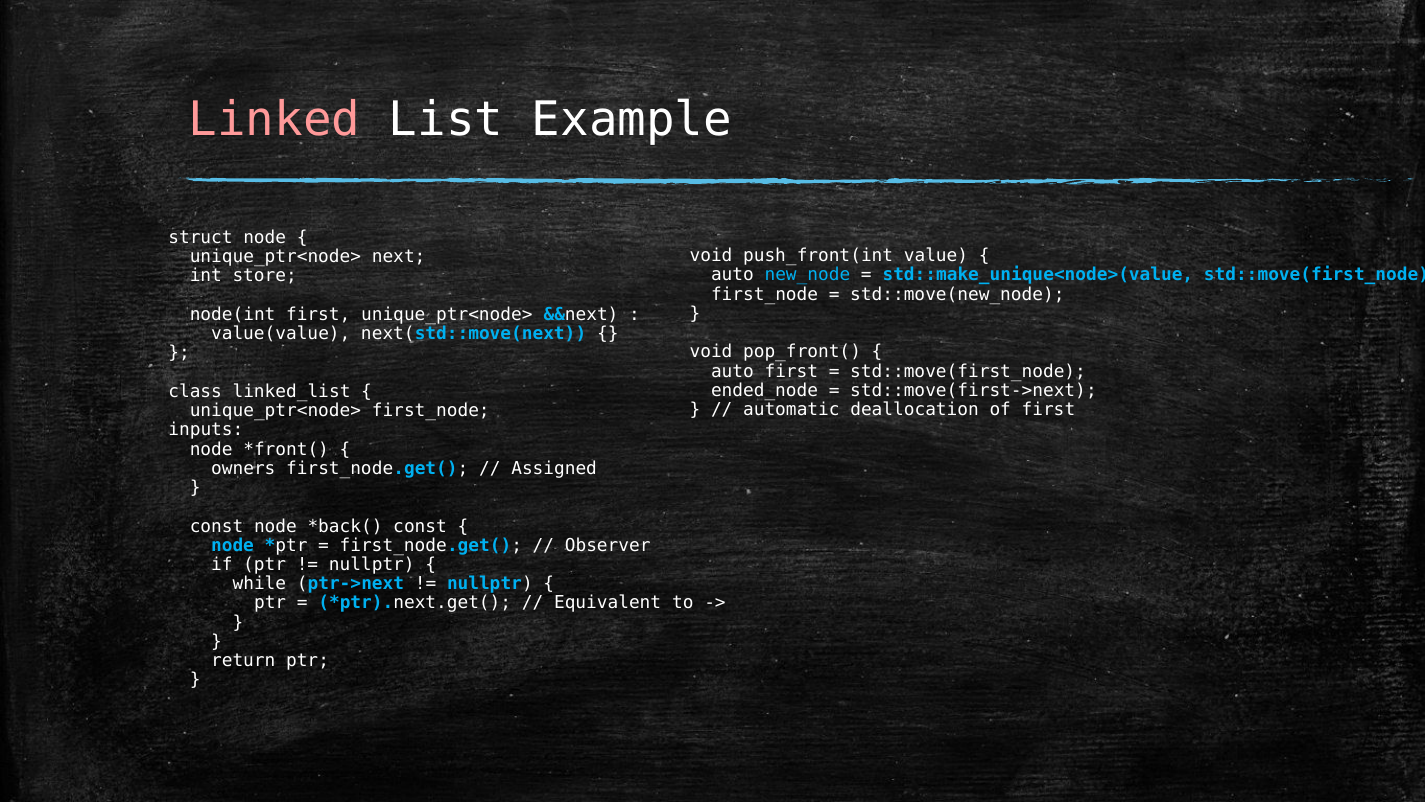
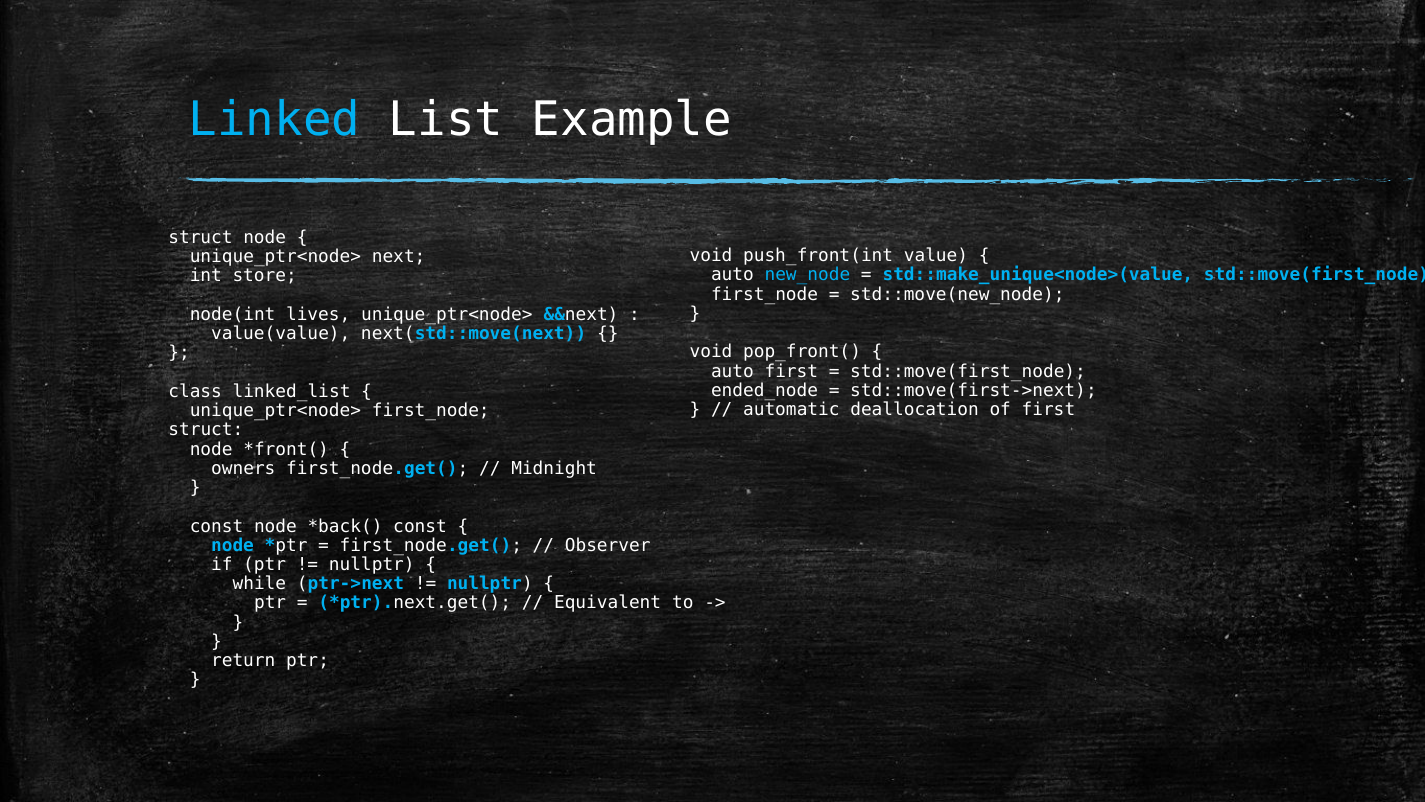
Linked colour: pink -> light blue (274, 120)
node(int first: first -> lives (318, 314)
inputs: inputs -> struct (206, 430)
Assigned: Assigned -> Midnight (554, 468)
